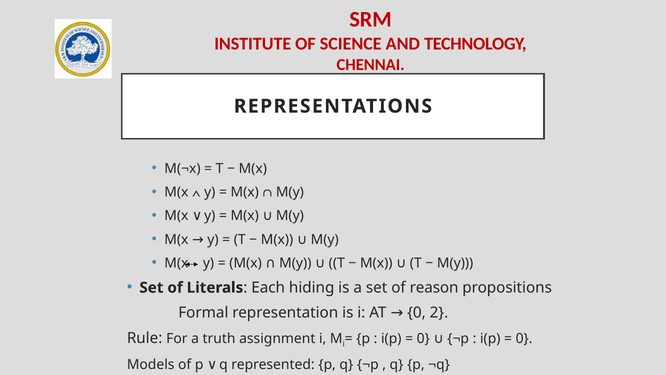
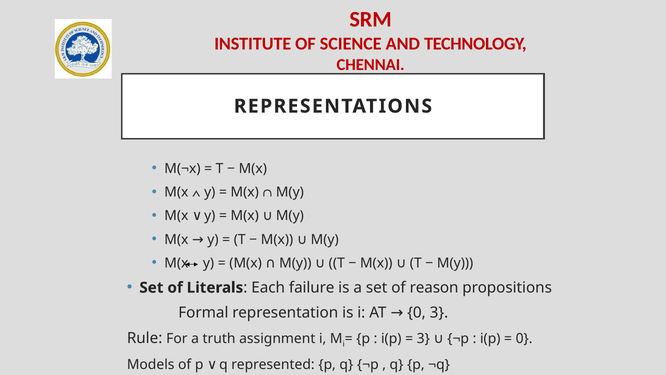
hiding: hiding -> failure (312, 287)
0 2: 2 -> 3 (439, 313)
0: 0 -> 3 (423, 338)
